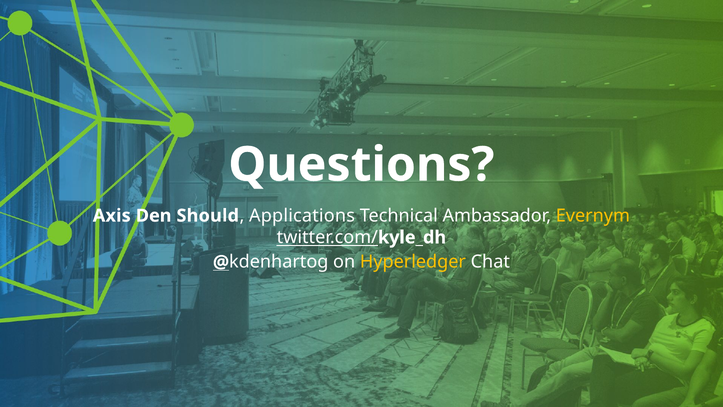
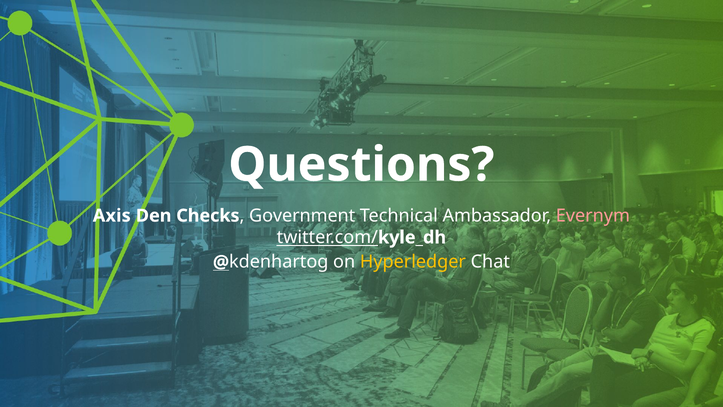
Should: Should -> Checks (208, 216)
Applications: Applications -> Government (302, 216)
Evernym colour: yellow -> pink (593, 216)
